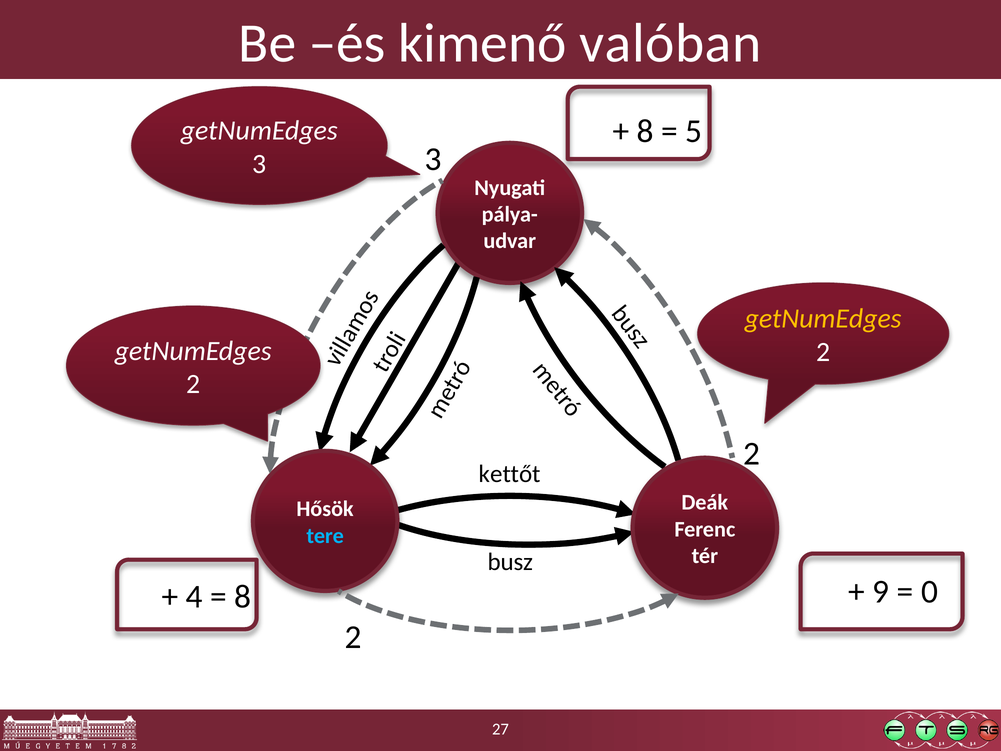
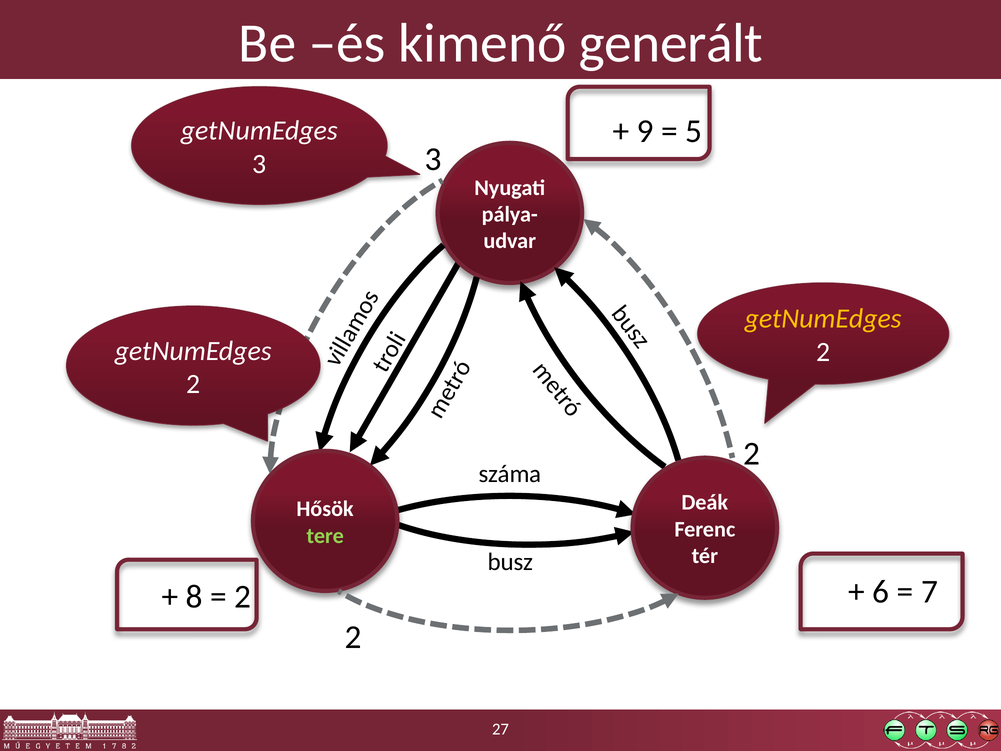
valóban: valóban -> generált (671, 43)
8: 8 -> 9 (645, 131)
kettőt: kettőt -> száma (510, 474)
tere colour: light blue -> light green (325, 536)
9: 9 -> 6 (881, 591)
0: 0 -> 7 (929, 591)
4: 4 -> 8 (194, 597)
8: 8 -> 2 (243, 597)
